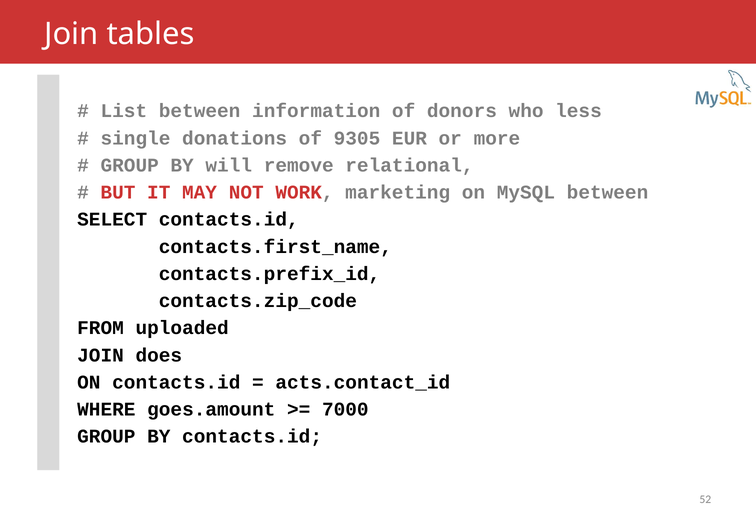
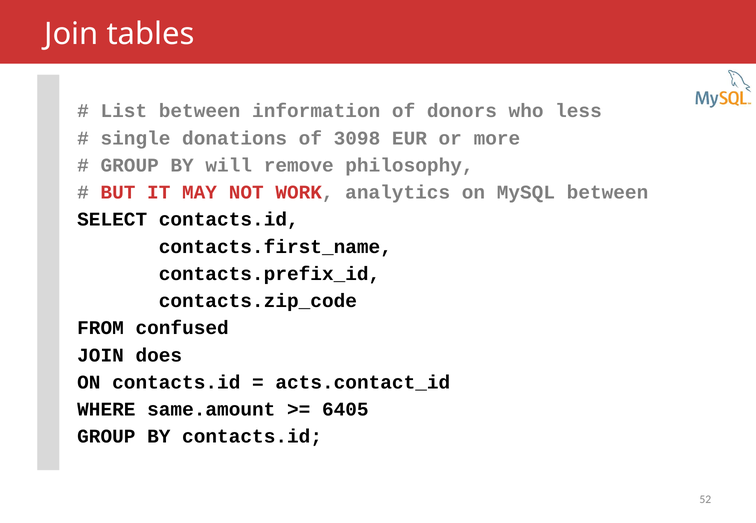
9305: 9305 -> 3098 (357, 138)
relational: relational -> philosophy (409, 165)
marketing: marketing -> analytics (398, 193)
uploaded: uploaded -> confused (182, 328)
goes.amount: goes.amount -> same.amount (211, 410)
7000: 7000 -> 6405 (345, 410)
